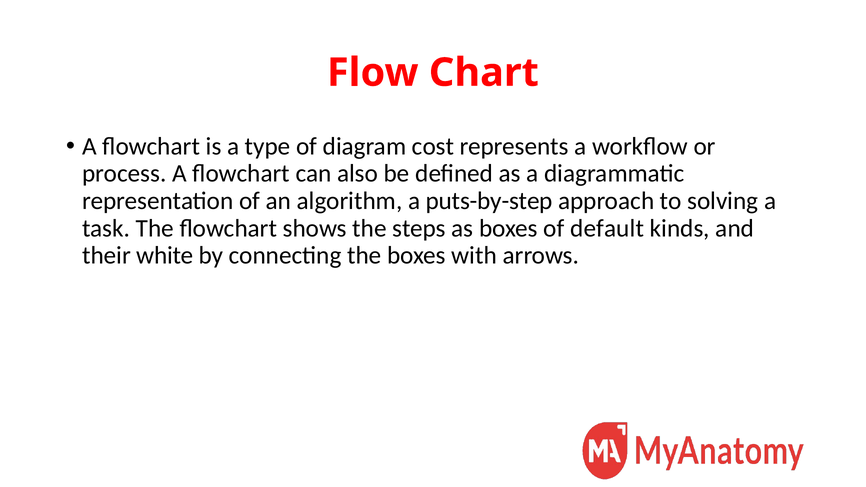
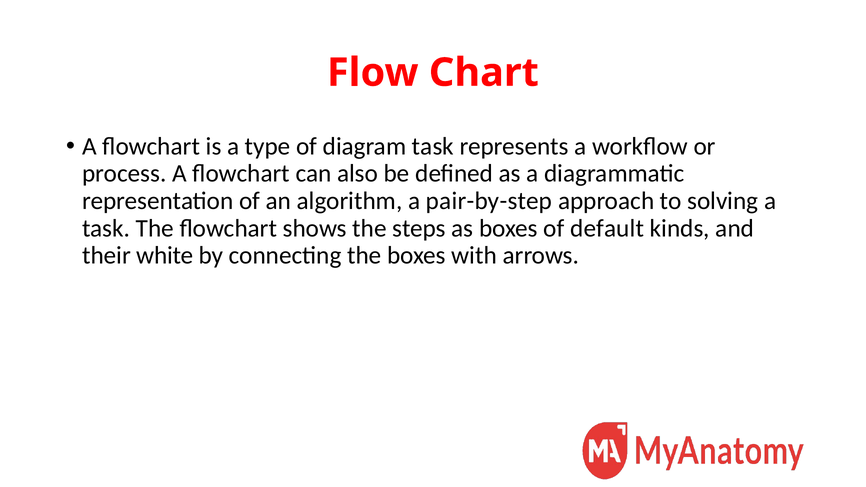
diagram cost: cost -> task (433, 146)
puts-by-step: puts-by-step -> pair-by-step (489, 201)
